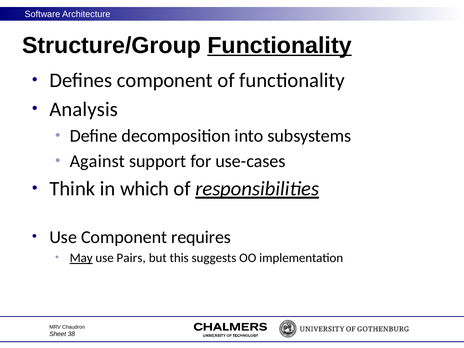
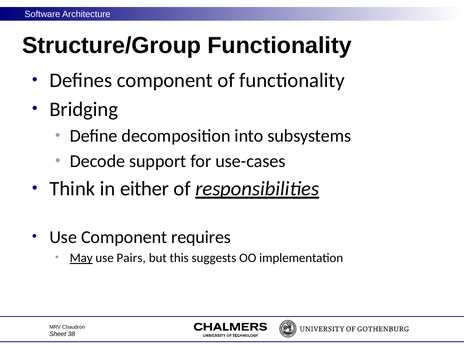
Functionality underline: present -> none (280, 45)
Analysis: Analysis -> Bridging (84, 109)
Against: Against -> Decode (97, 161)
which: which -> either (145, 189)
